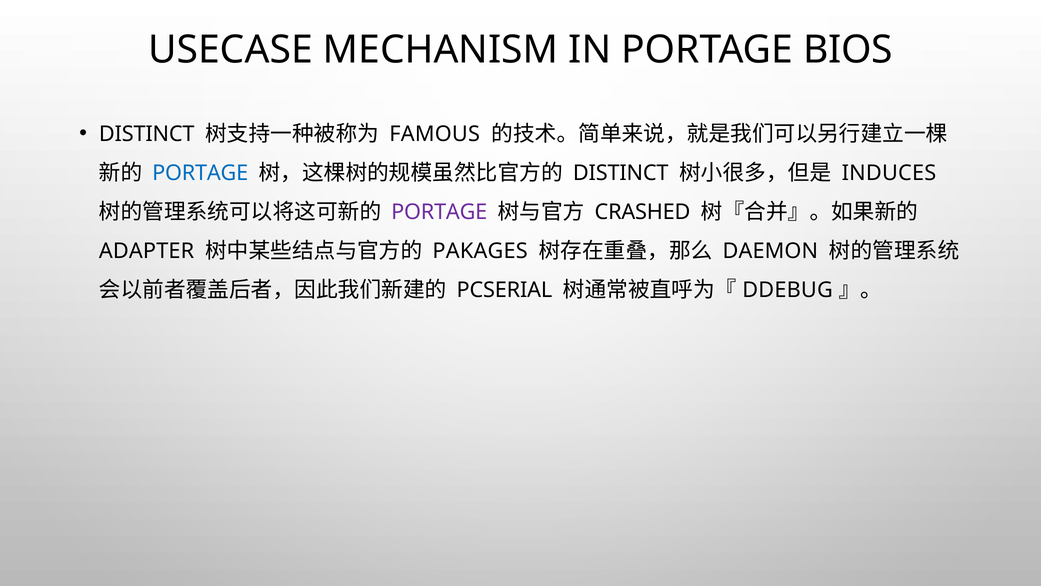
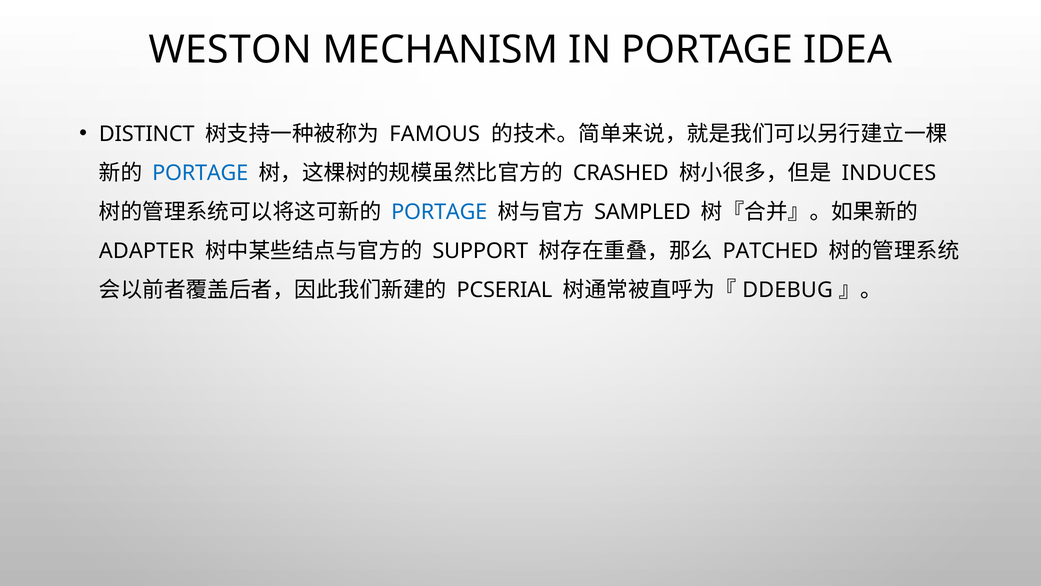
USECASE: USECASE -> WESTON (230, 50)
BIOS: BIOS -> IDEA (848, 50)
DISTINCT: DISTINCT -> CRASHED (621, 173)
PORTAGE colour: purple -> blue (439, 212)
CRASHED: CRASHED -> SAMPLED (642, 212)
PAKAGES: PAKAGES -> SUPPORT (480, 251)
DAEMON: DAEMON -> PATCHED (770, 251)
